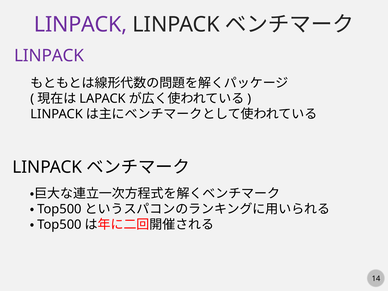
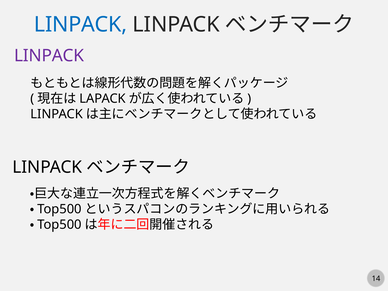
LINPACK colour: purple -> blue (81, 24)
